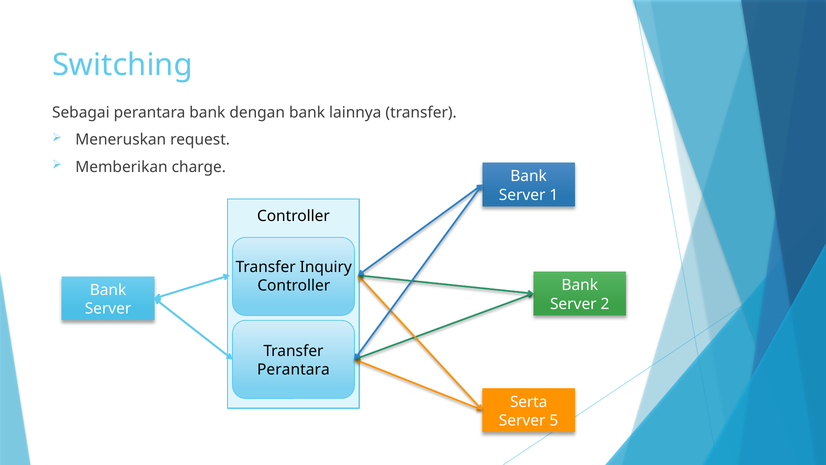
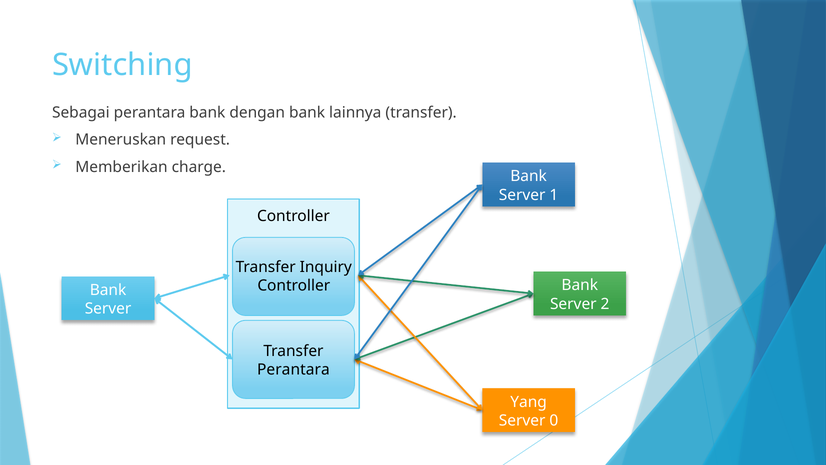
Serta: Serta -> Yang (529, 402)
5: 5 -> 0 (554, 420)
